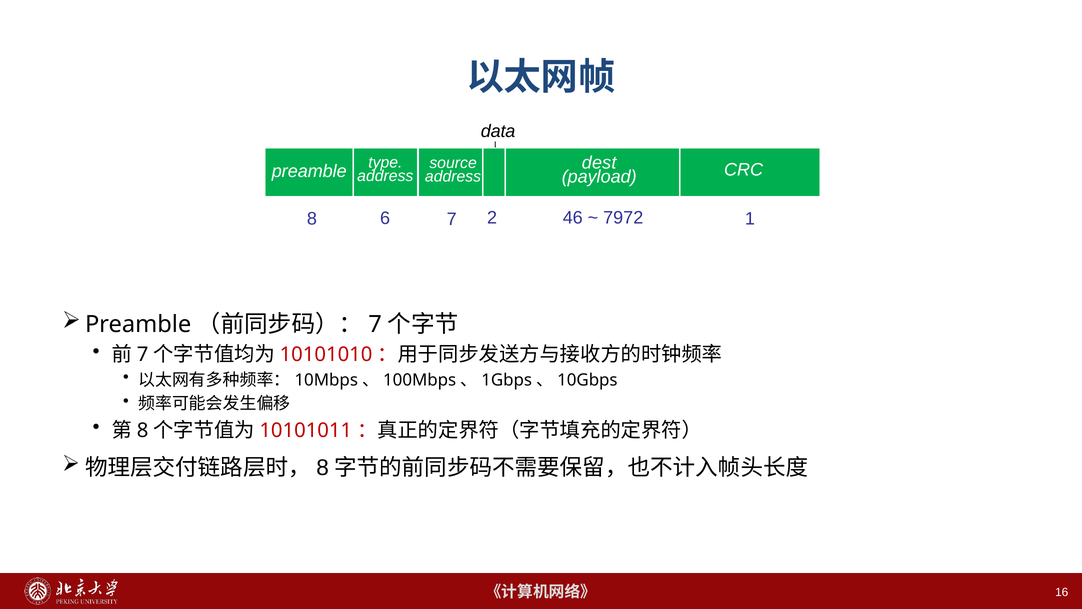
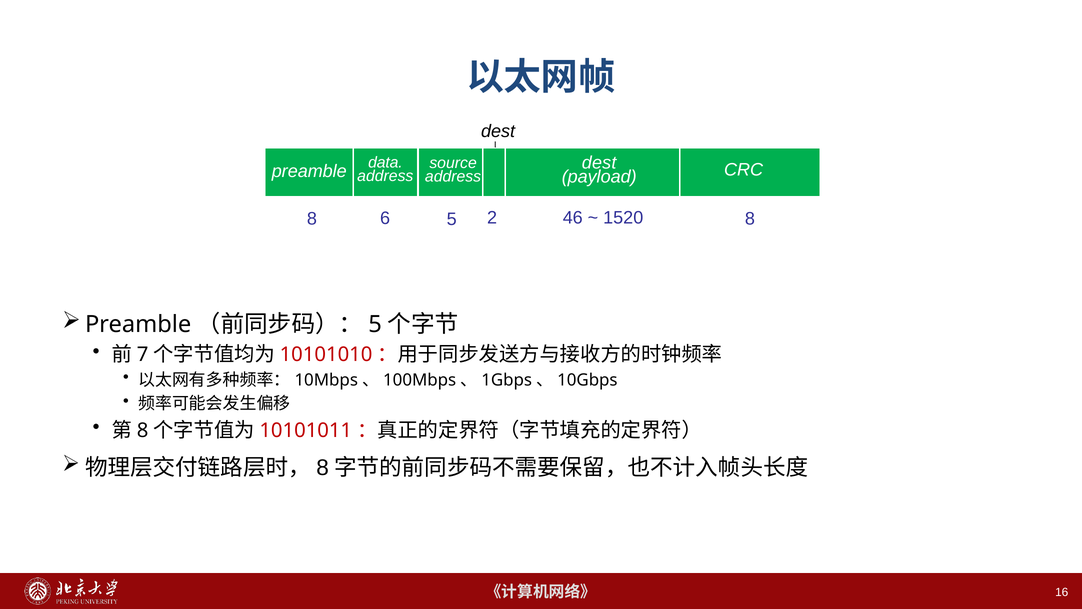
data: data -> dest (498, 131)
type: type -> data (385, 162)
7972: 7972 -> 1520 (623, 217)
6 7: 7 -> 5 (452, 219)
2 1: 1 -> 8 (750, 219)
7: 7 -> 5 (375, 324)
